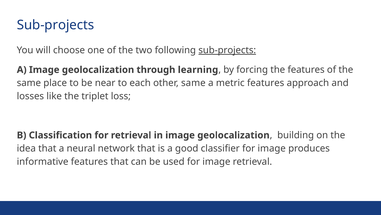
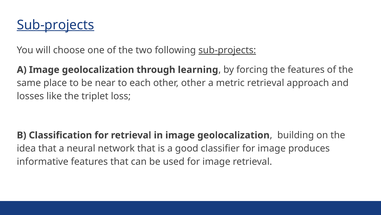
Sub-projects underline: none -> present (56, 25)
other same: same -> other (193, 83)
metric features: features -> retrieval (266, 83)
